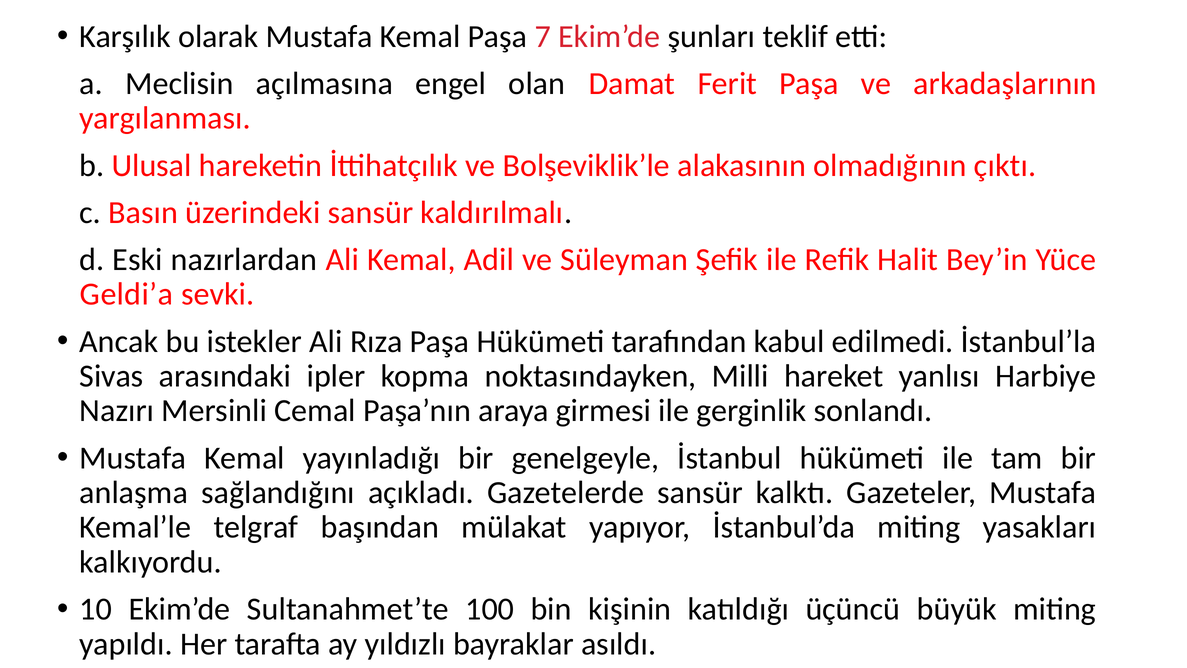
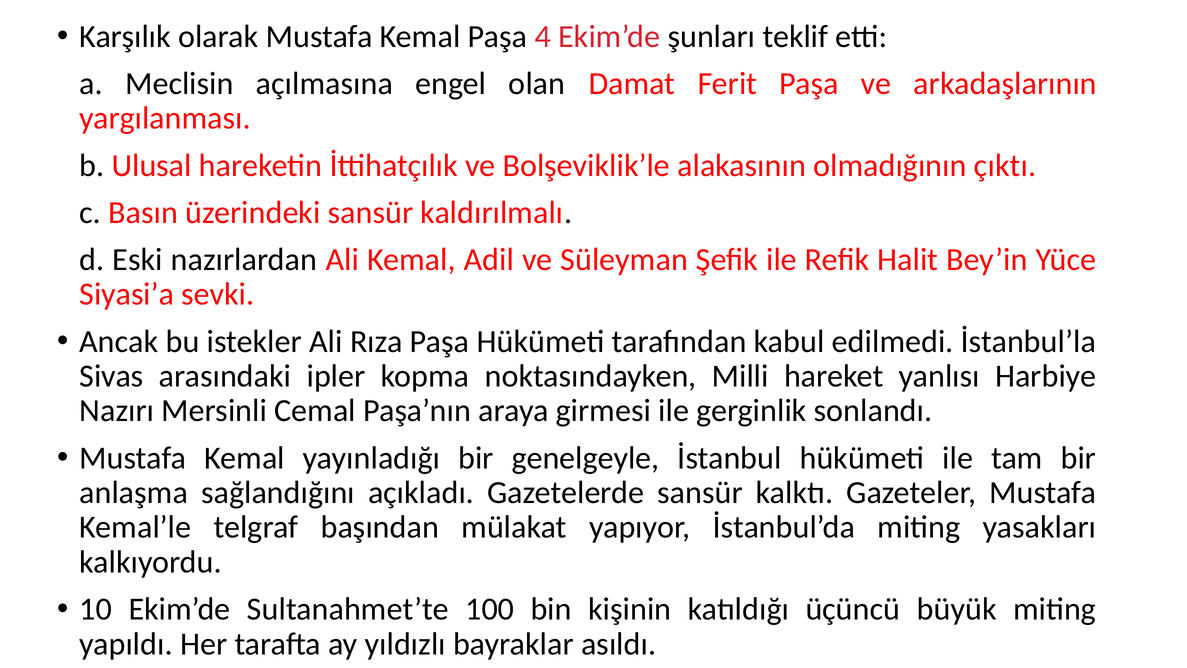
7: 7 -> 4 (543, 36)
Geldi’a: Geldi’a -> Siyasi’a (127, 294)
